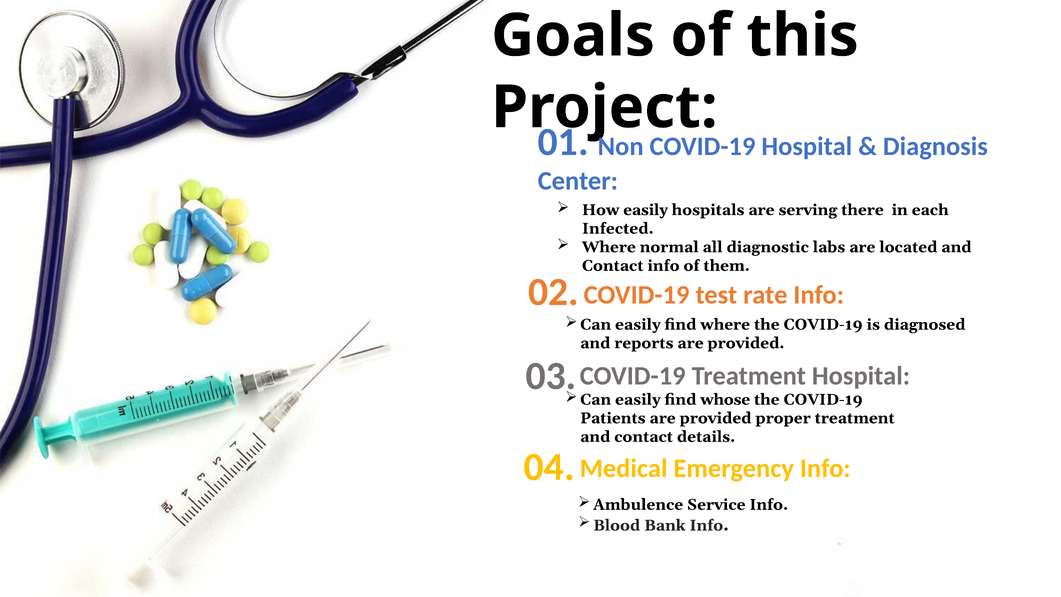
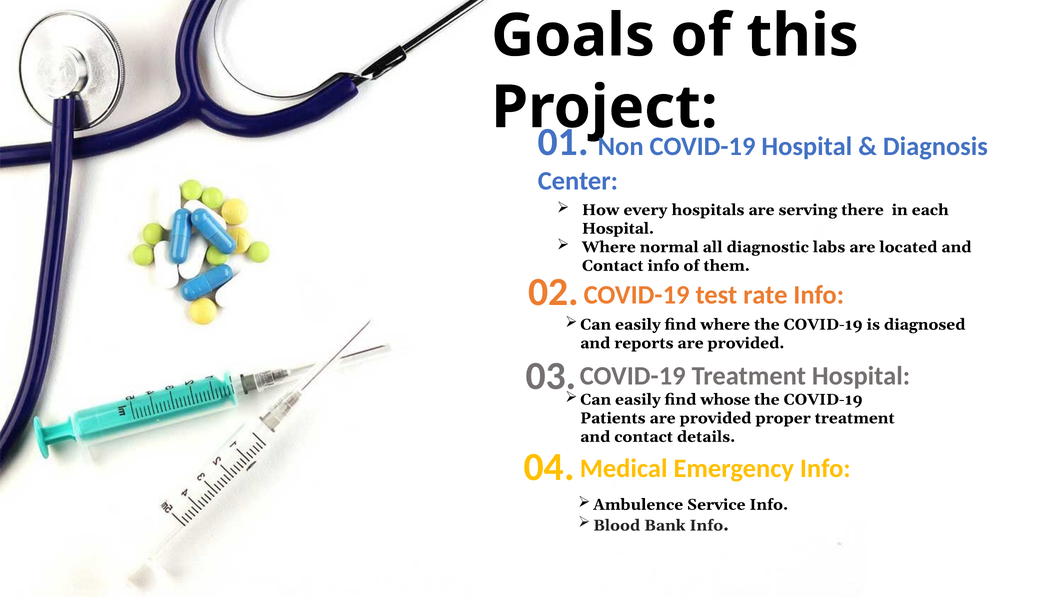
How easily: easily -> every (645, 210)
Infected: Infected -> Hospital (618, 228)
